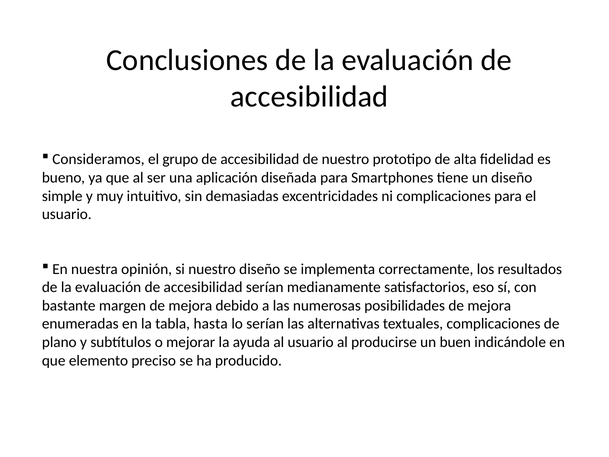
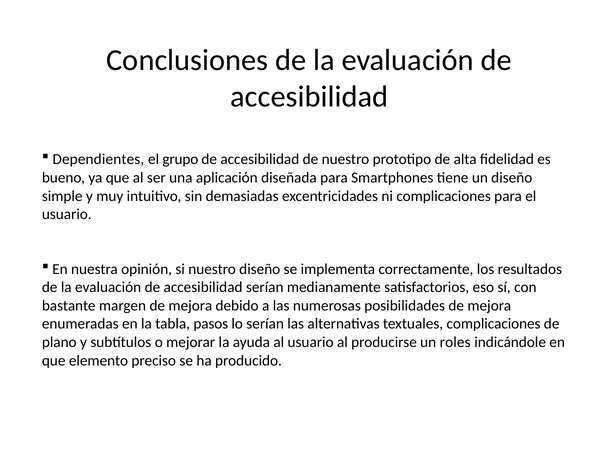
Consideramos: Consideramos -> Dependientes (98, 159)
hasta: hasta -> pasos (211, 324)
buen: buen -> roles (455, 342)
